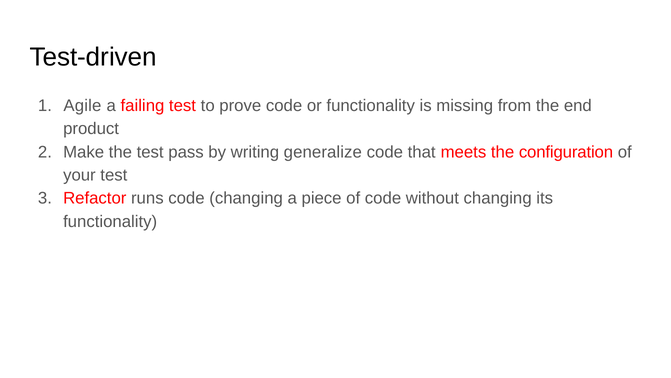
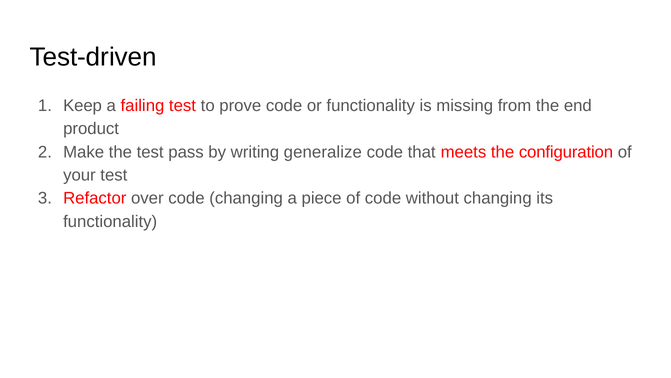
Agile: Agile -> Keep (83, 106)
runs: runs -> over (147, 198)
